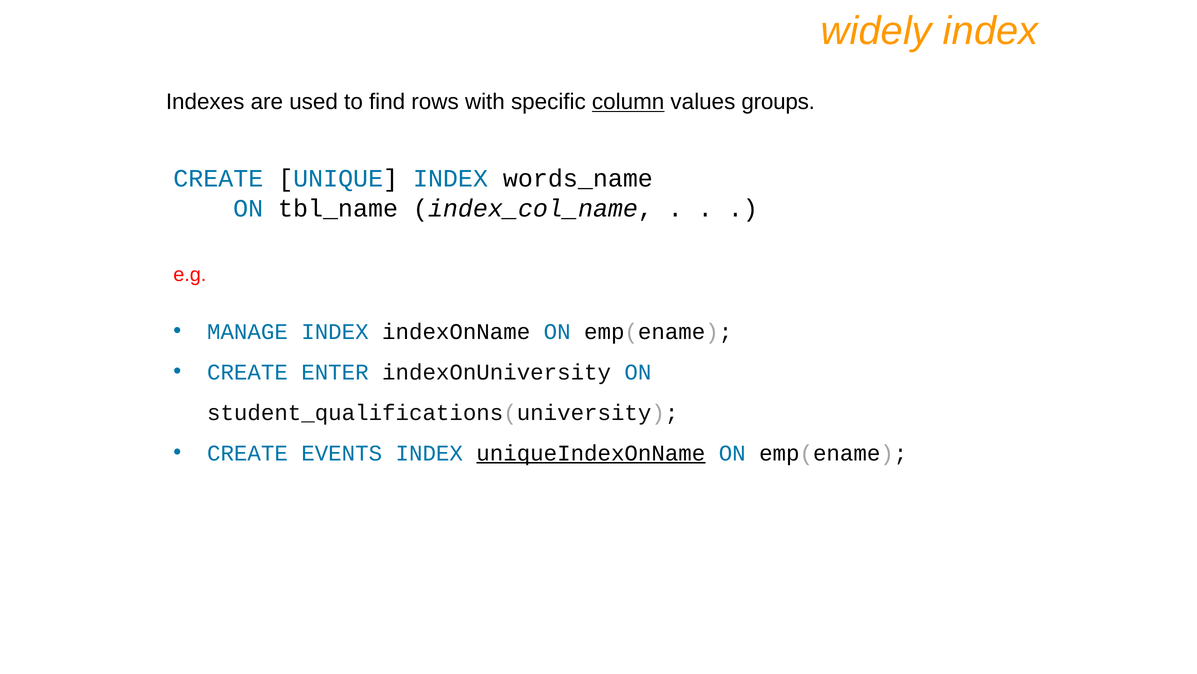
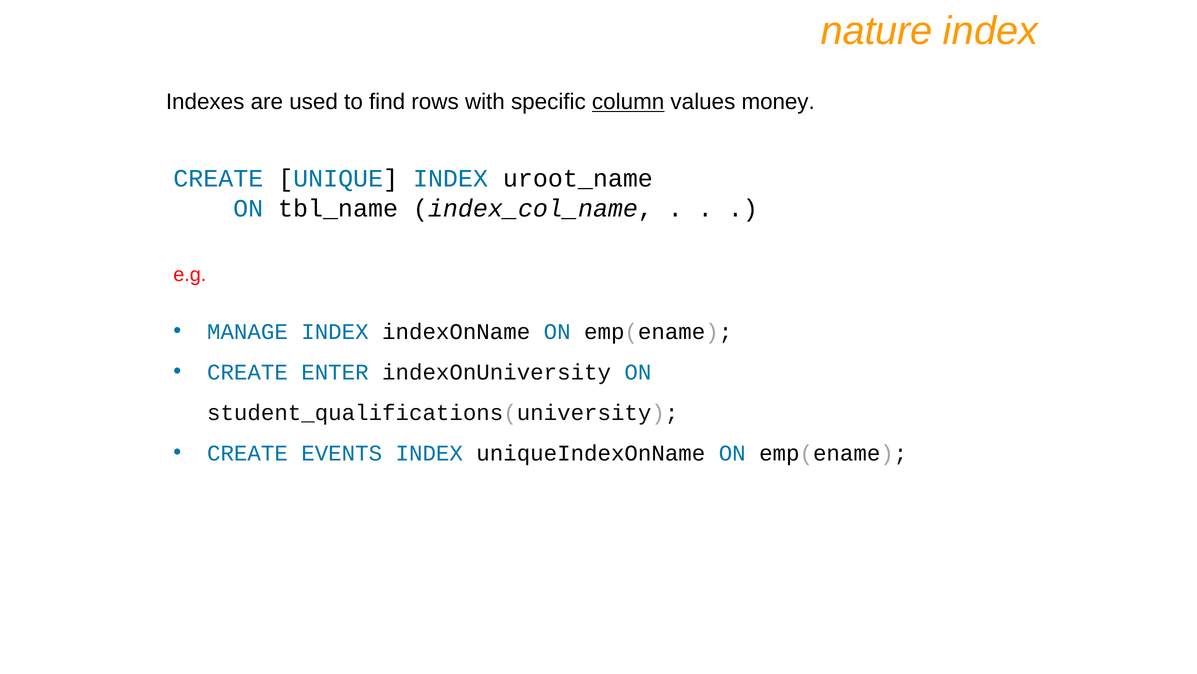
widely: widely -> nature (877, 31)
groups: groups -> money (778, 102)
words_name: words_name -> uroot_name (578, 178)
uniqueIndexOnName underline: present -> none (591, 453)
